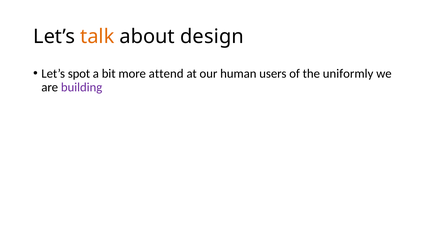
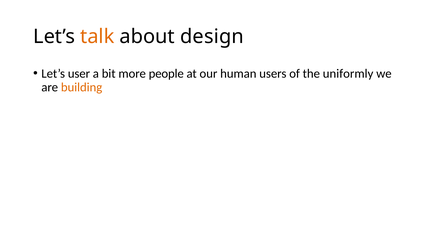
spot: spot -> user (79, 74)
attend: attend -> people (166, 74)
building colour: purple -> orange (82, 87)
